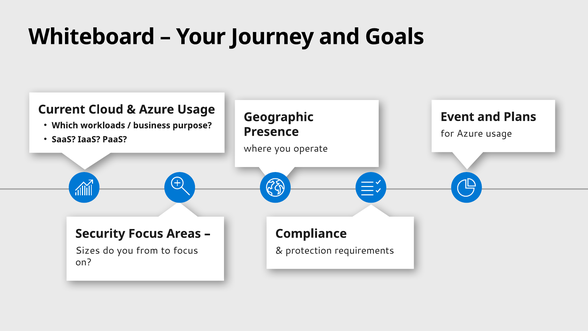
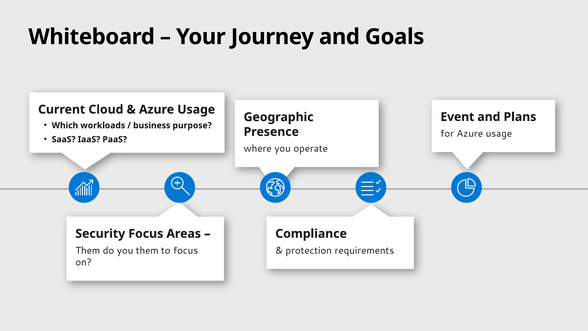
Sizes: Sizes -> Them (88, 250)
you from: from -> them (147, 250)
